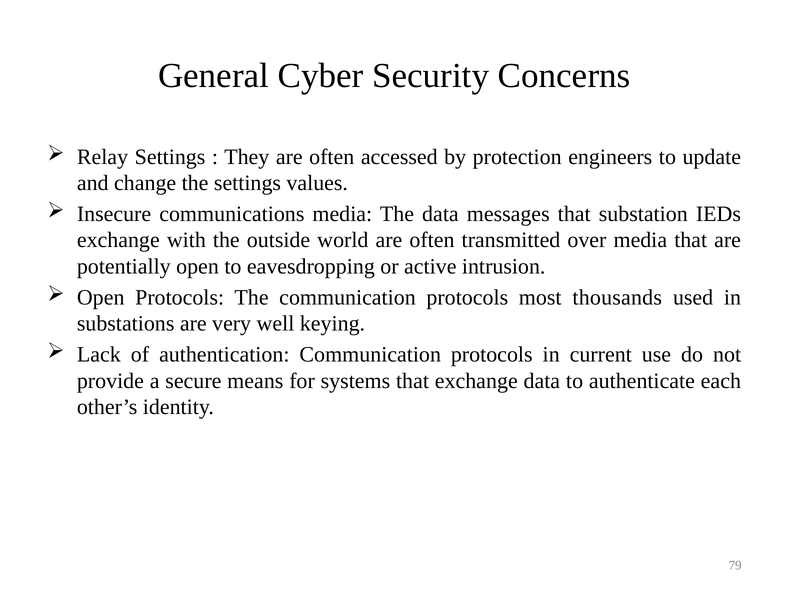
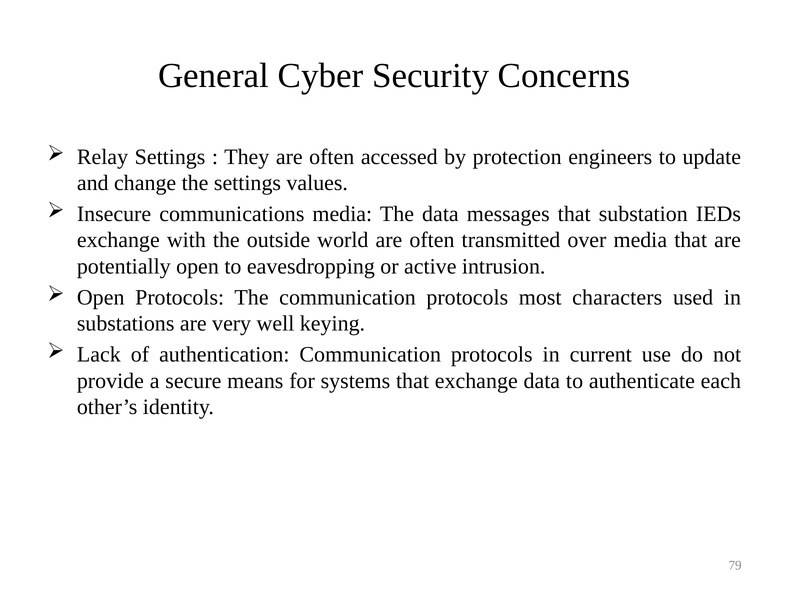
thousands: thousands -> characters (617, 297)
